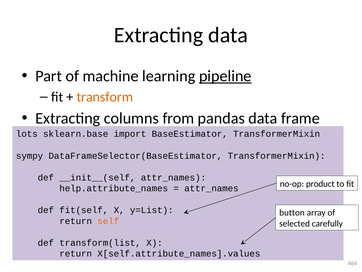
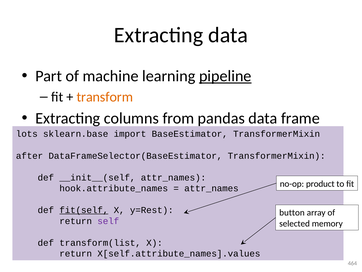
sympy: sympy -> after (30, 155)
help.attribute_names: help.attribute_names -> hook.attribute_names (114, 188)
fit(self underline: none -> present (84, 210)
y=List: y=List -> y=Rest (152, 210)
self colour: orange -> purple (108, 221)
carefully: carefully -> memory (327, 223)
